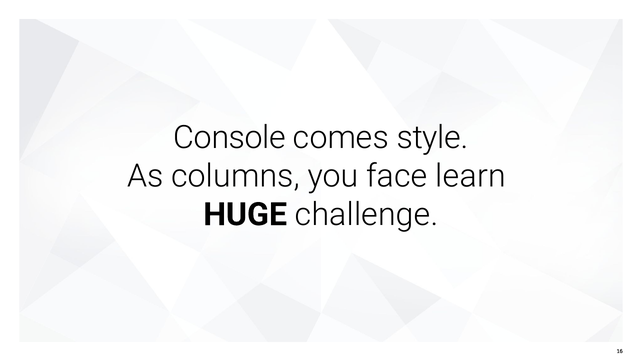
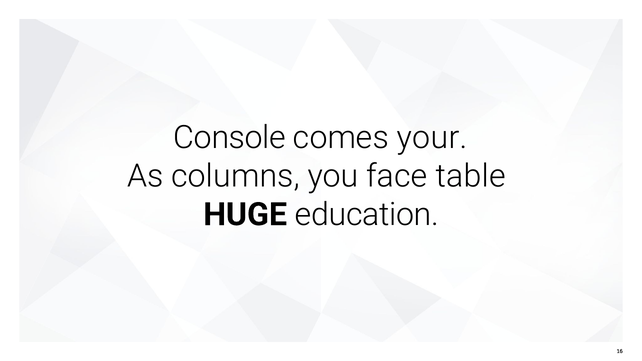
style: style -> your (432, 138)
learn: learn -> table (471, 176)
challenge: challenge -> education (367, 215)
